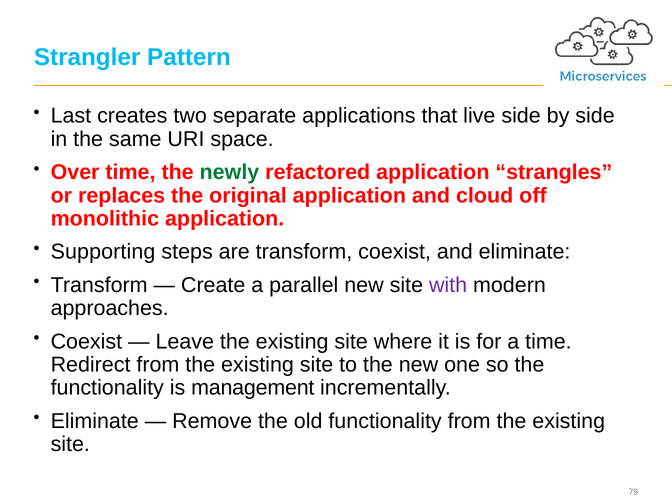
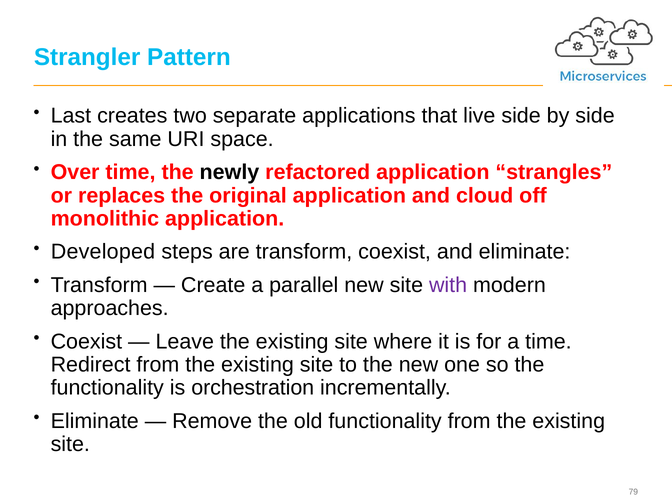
newly colour: green -> black (229, 172)
Supporting: Supporting -> Developed (103, 252)
management: management -> orchestration (253, 388)
